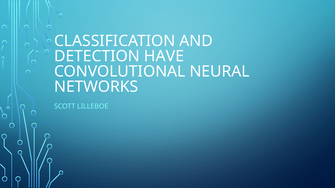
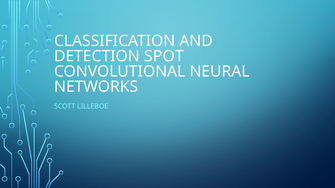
HAVE: HAVE -> SPOT (164, 56)
